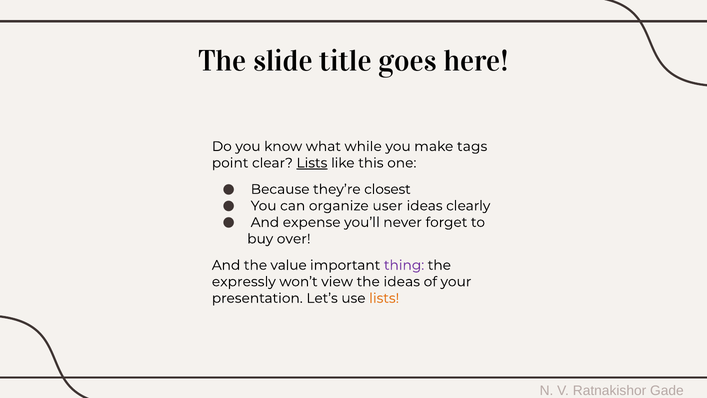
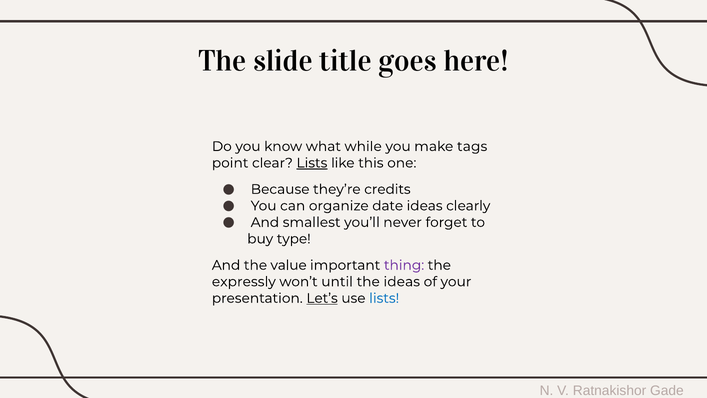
closest: closest -> credits (387, 189)
user: user -> date (388, 206)
expense: expense -> smallest (312, 222)
over: over -> type (294, 239)
view: view -> until (337, 282)
Let’s underline: none -> present (322, 298)
lists colour: orange -> blue (384, 298)
